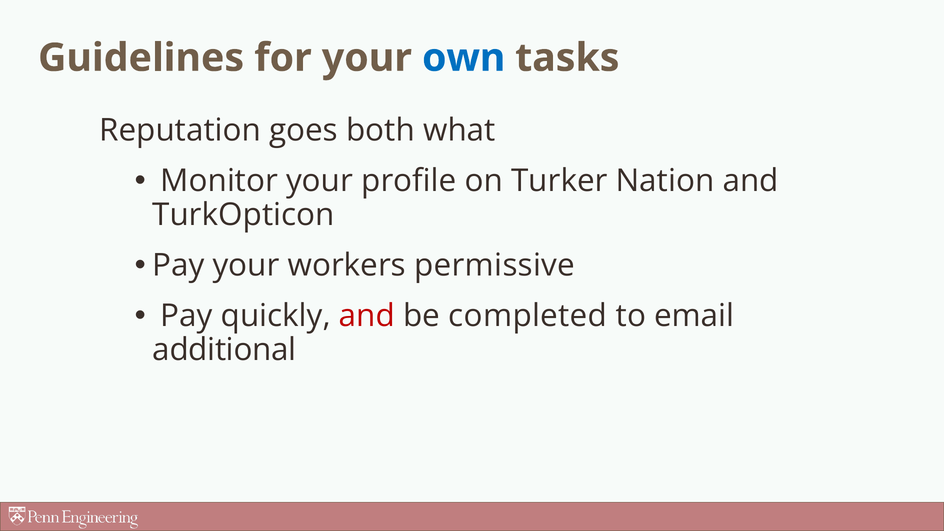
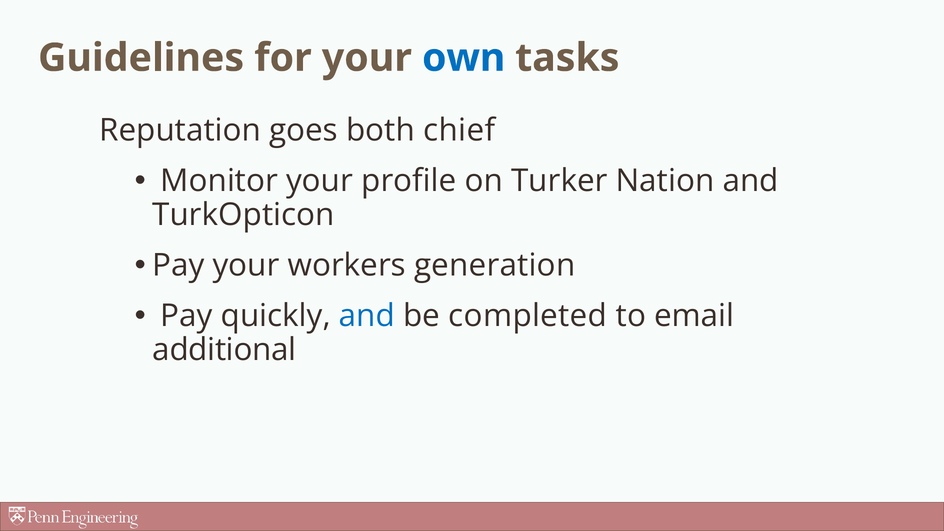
what: what -> chief (459, 130)
permissive: permissive -> generation (495, 265)
and colour: red -> blue (367, 316)
